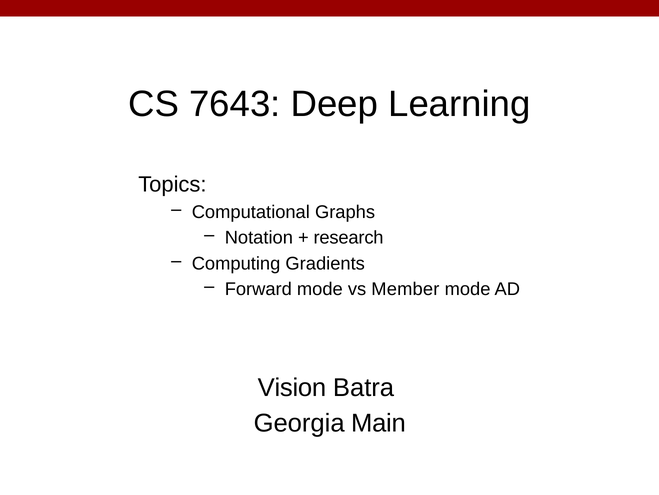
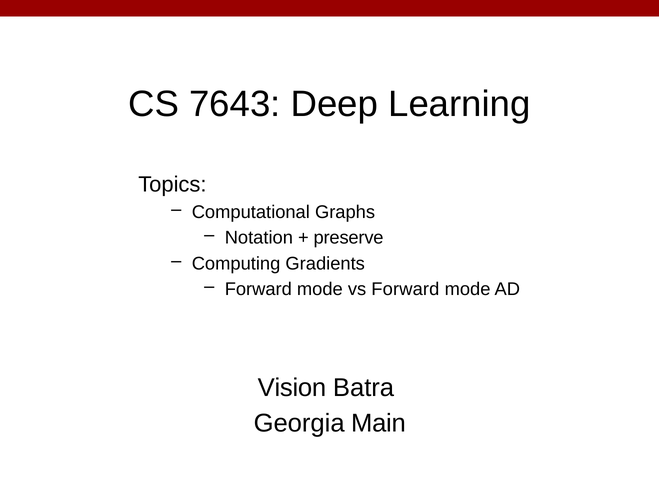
research: research -> preserve (349, 237)
vs Member: Member -> Forward (405, 289)
